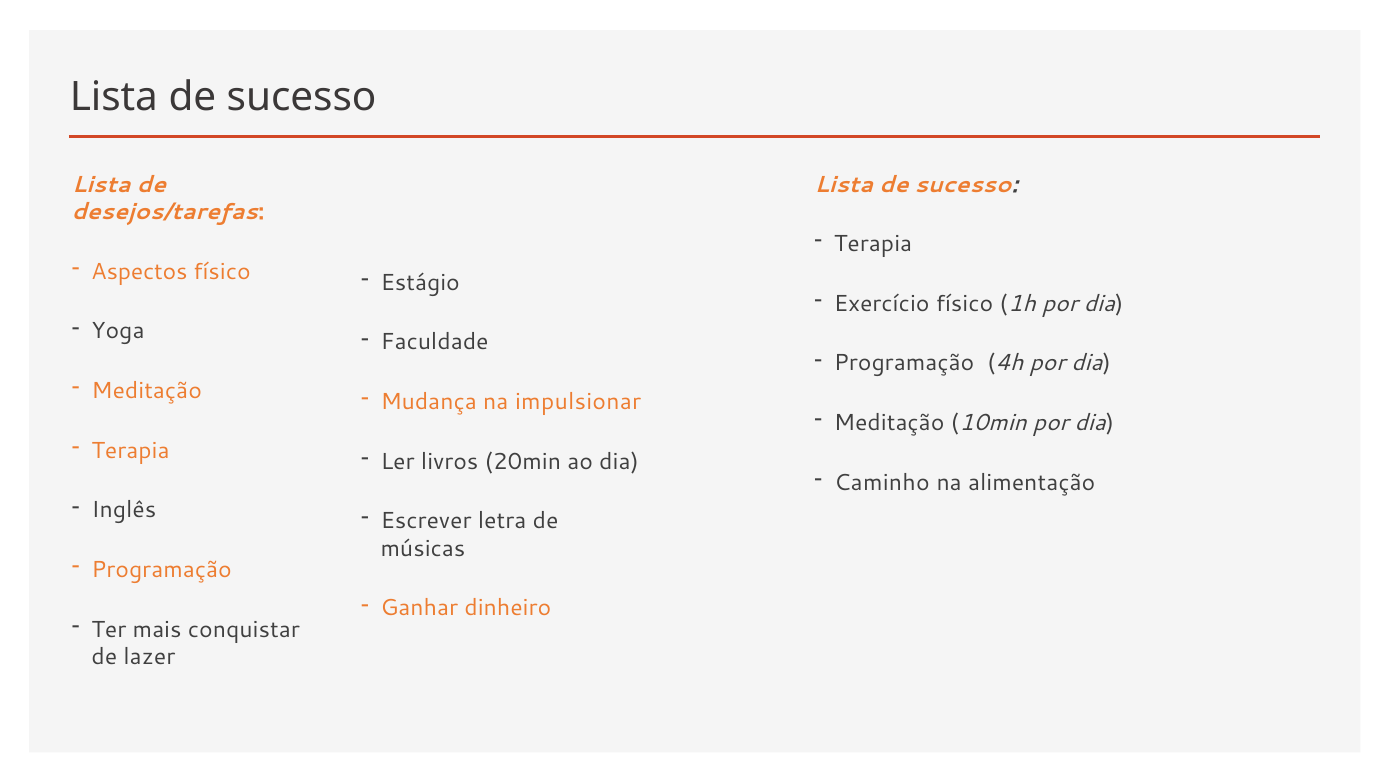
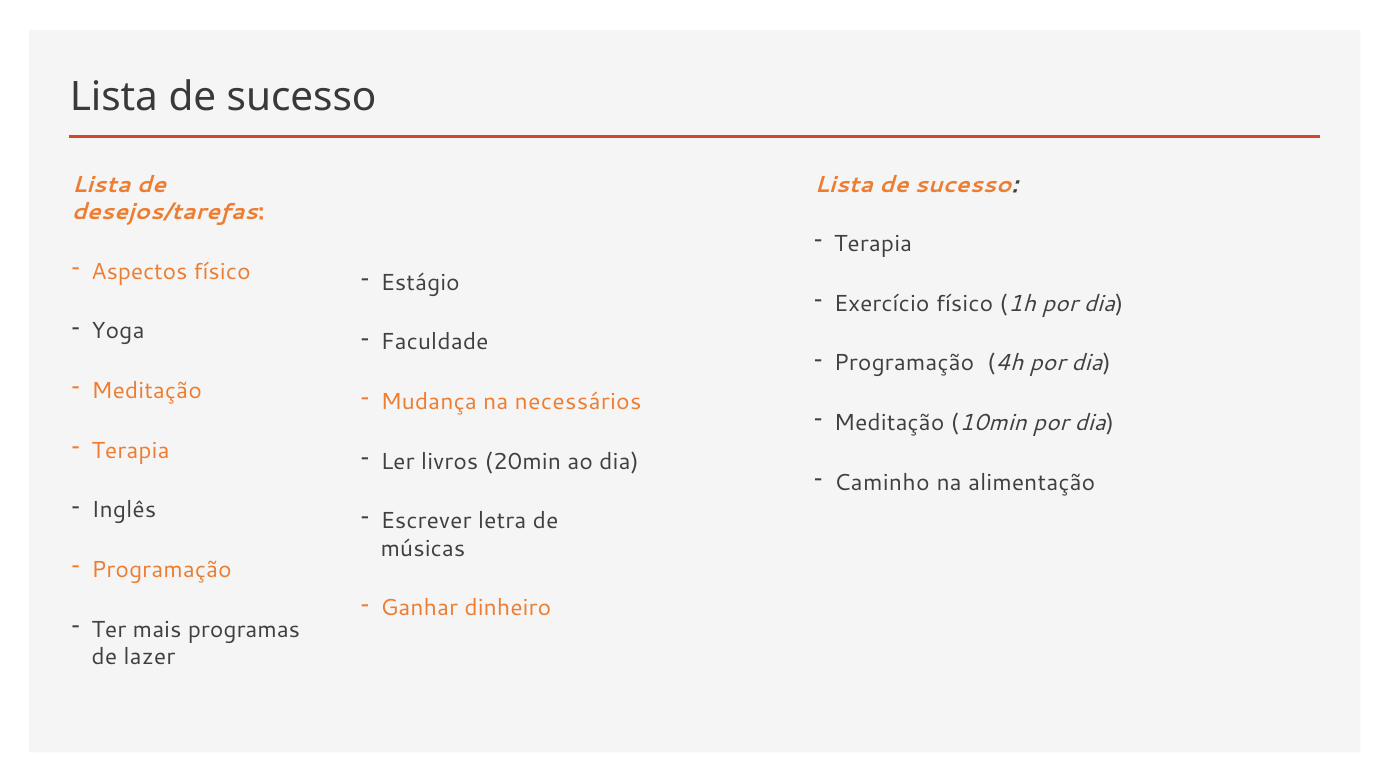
impulsionar: impulsionar -> necessários (578, 401)
conquistar: conquistar -> programas (244, 629)
